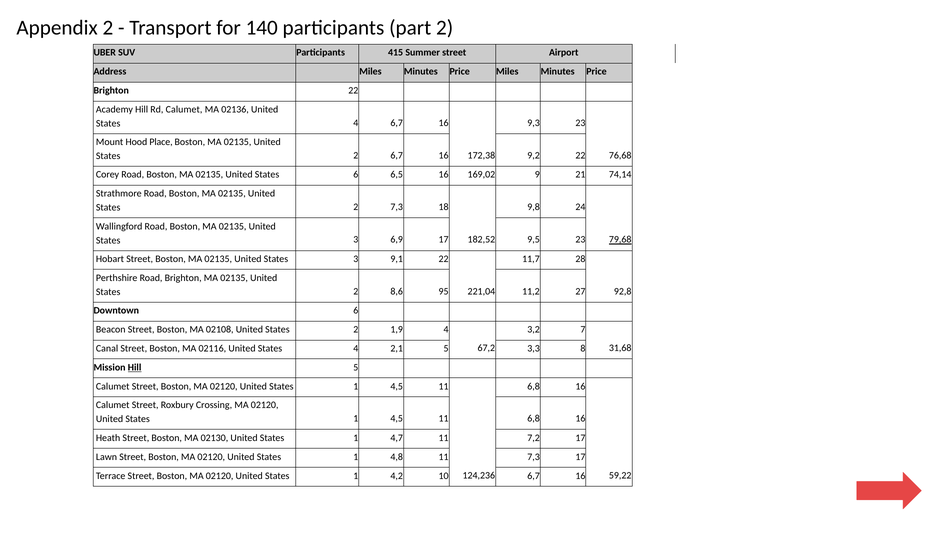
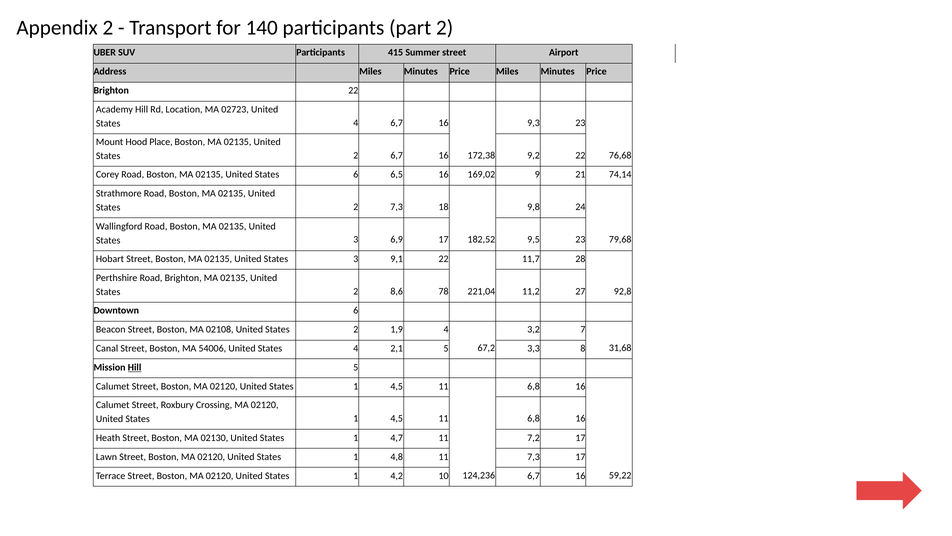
Rd Calumet: Calumet -> Location (184, 109)
02136: 02136 -> 02723 (235, 109)
79,68 underline: present -> none (620, 239)
95: 95 -> 78 (444, 291)
02116: 02116 -> 54006 (212, 348)
